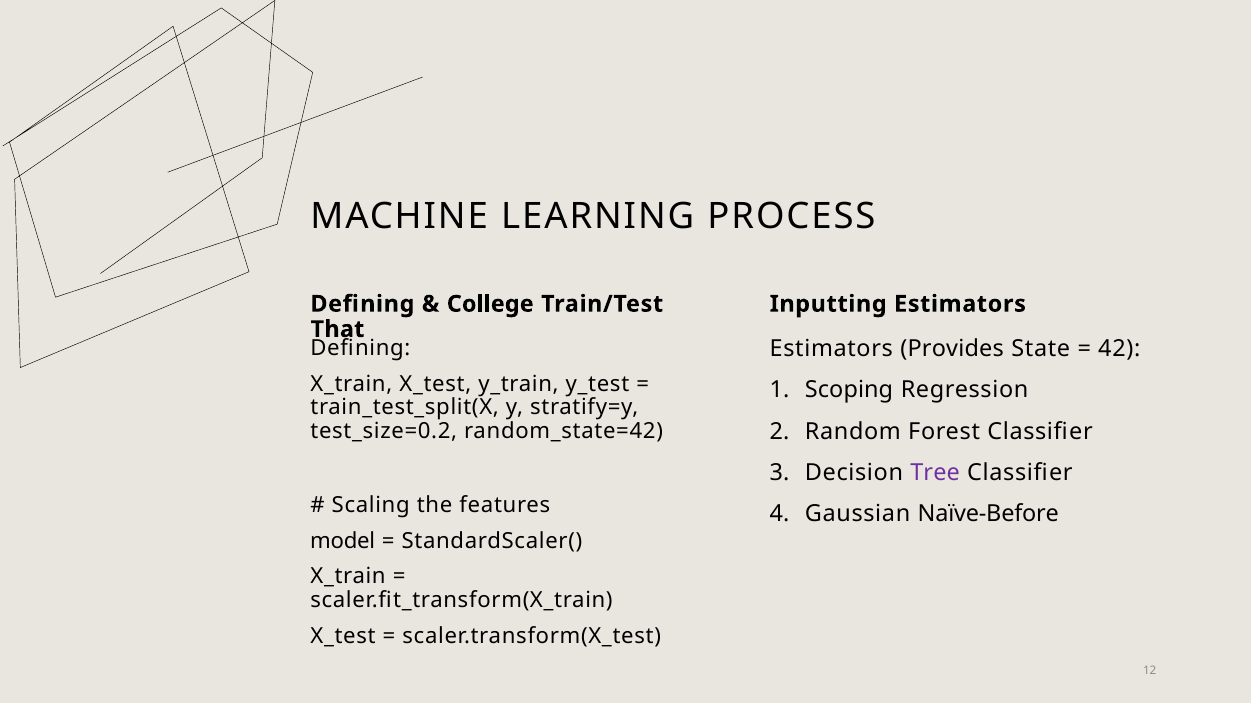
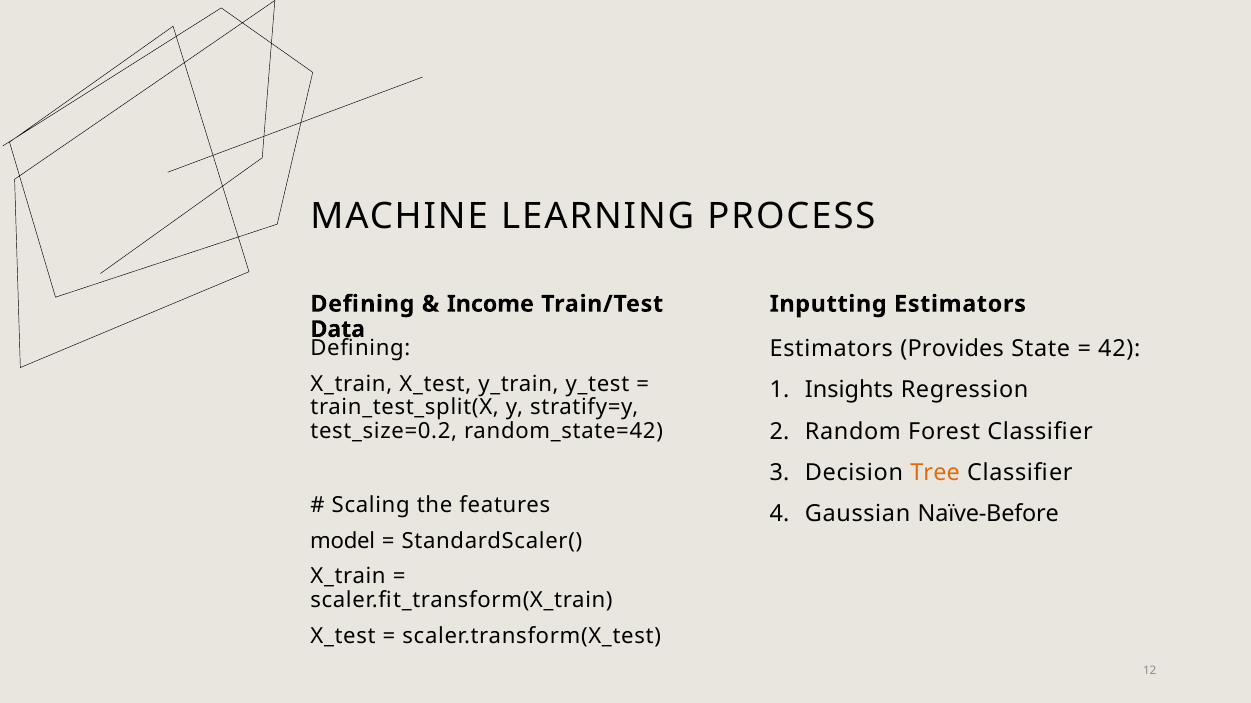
College: College -> Income (490, 304)
That: That -> Data (338, 330)
Scoping: Scoping -> Insights (849, 391)
Tree colour: purple -> orange (935, 473)
